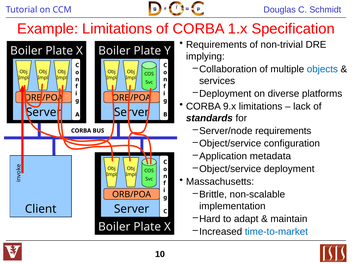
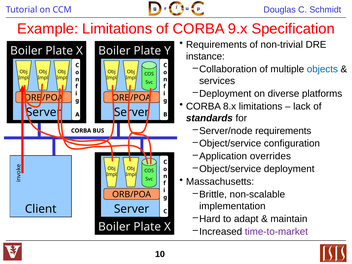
1.x: 1.x -> 9.x (238, 29)
implying: implying -> instance (205, 56)
9.x: 9.x -> 8.x (230, 106)
metadata: metadata -> overrides (270, 156)
time-to-market colour: blue -> purple (276, 232)
